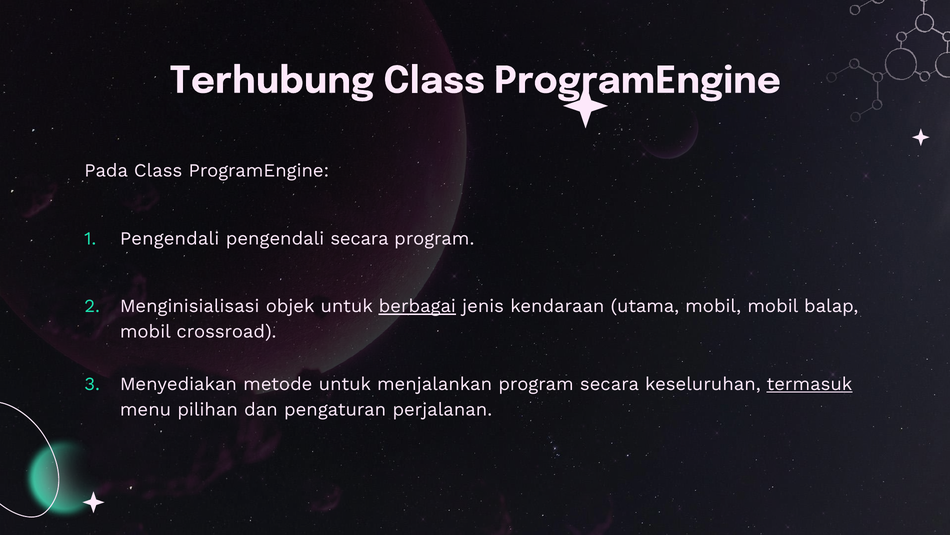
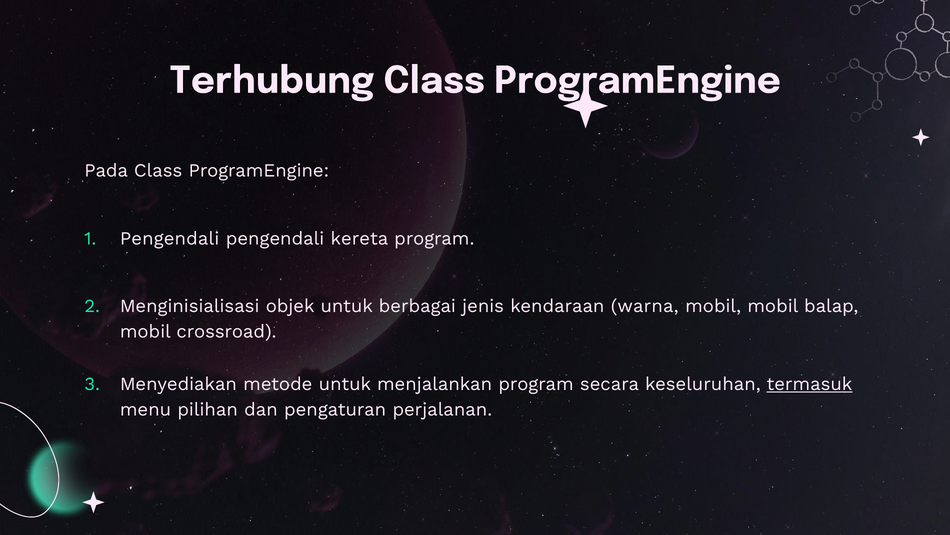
pengendali secara: secara -> kereta (359, 238)
berbagai underline: present -> none (417, 306)
utama: utama -> warna (645, 306)
